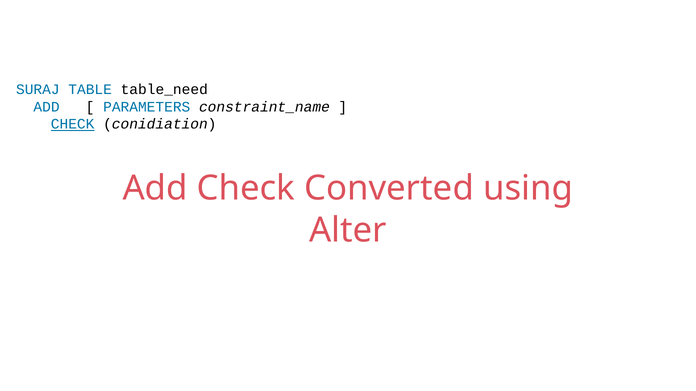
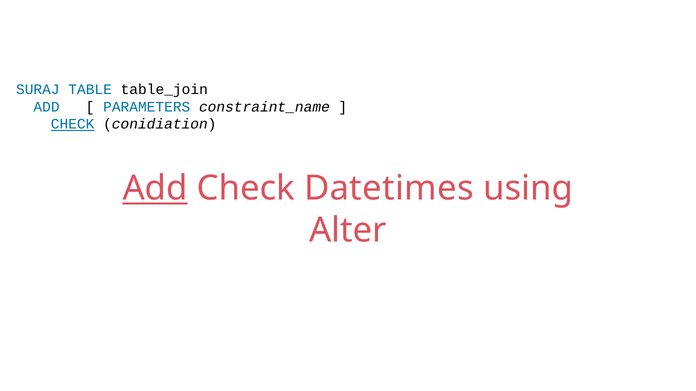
table_need: table_need -> table_join (164, 90)
Add underline: none -> present (155, 189)
Converted: Converted -> Datetimes (389, 189)
